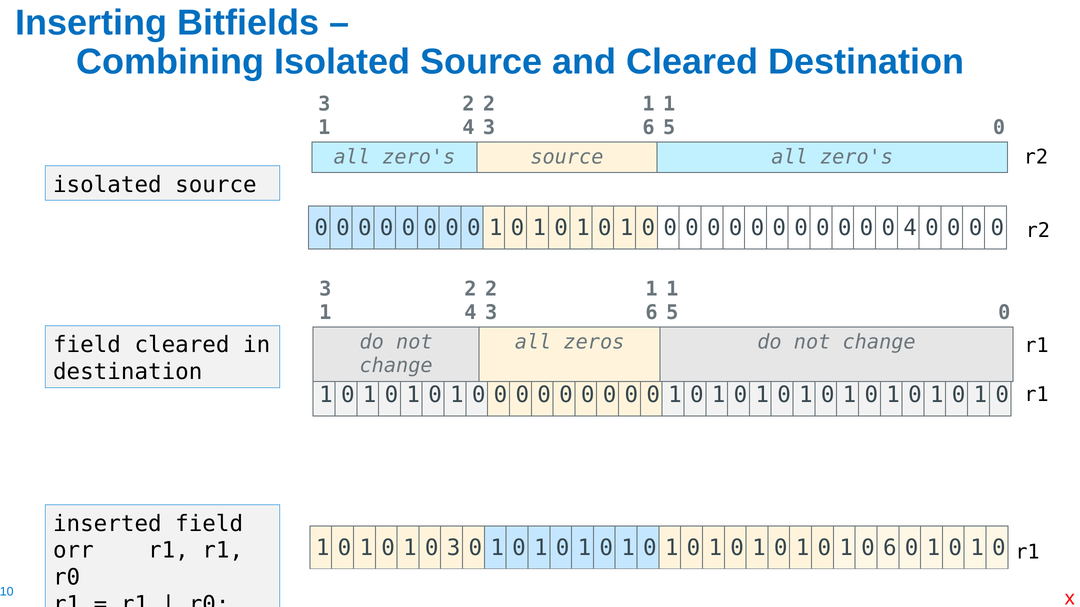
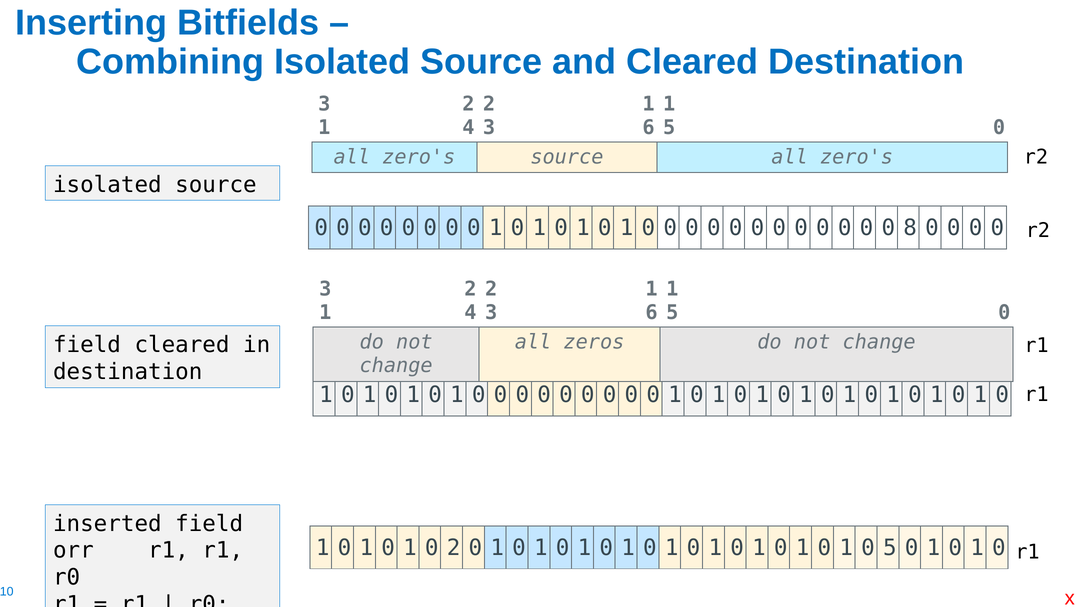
0 4: 4 -> 8 (910, 228)
3: 3 -> 2 (454, 548)
0 6: 6 -> 5 (890, 548)
